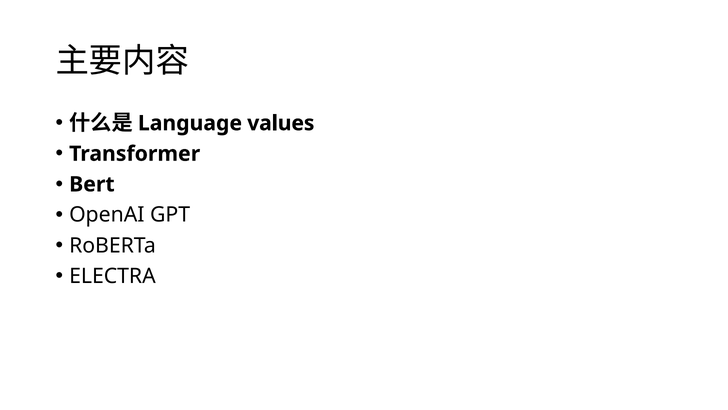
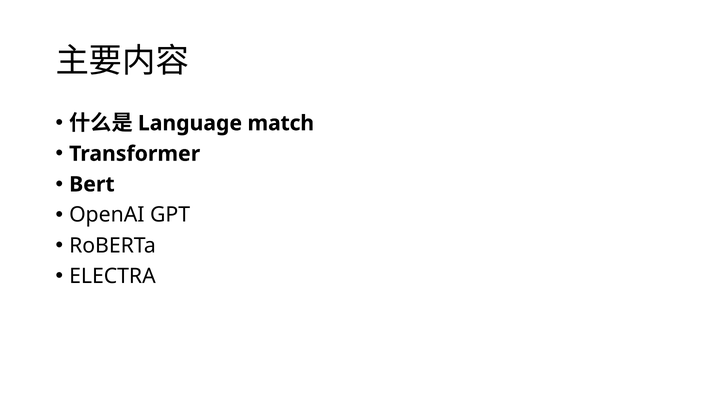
values: values -> match (281, 123)
